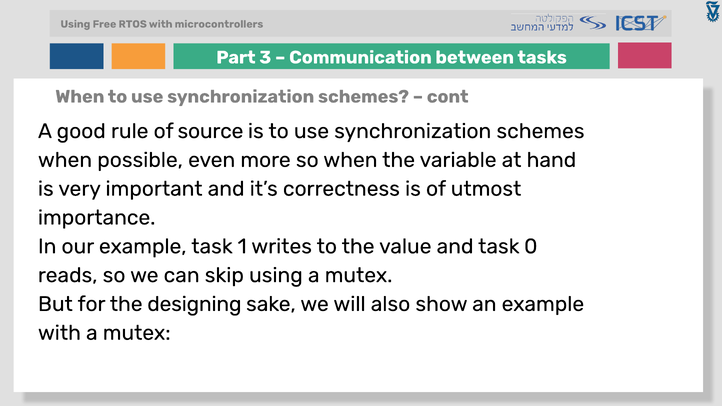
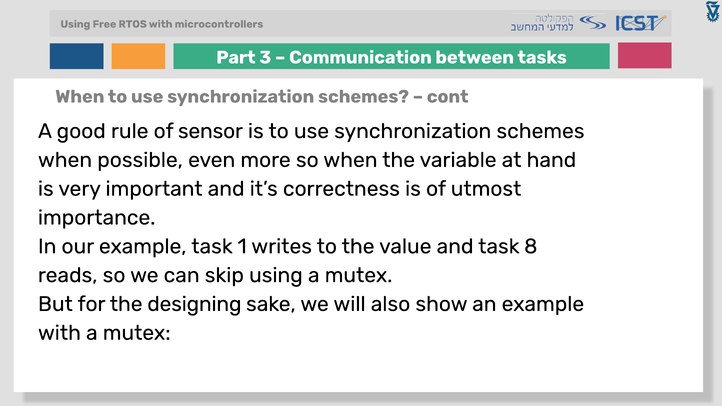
source: source -> sensor (210, 131)
0: 0 -> 8 (531, 246)
